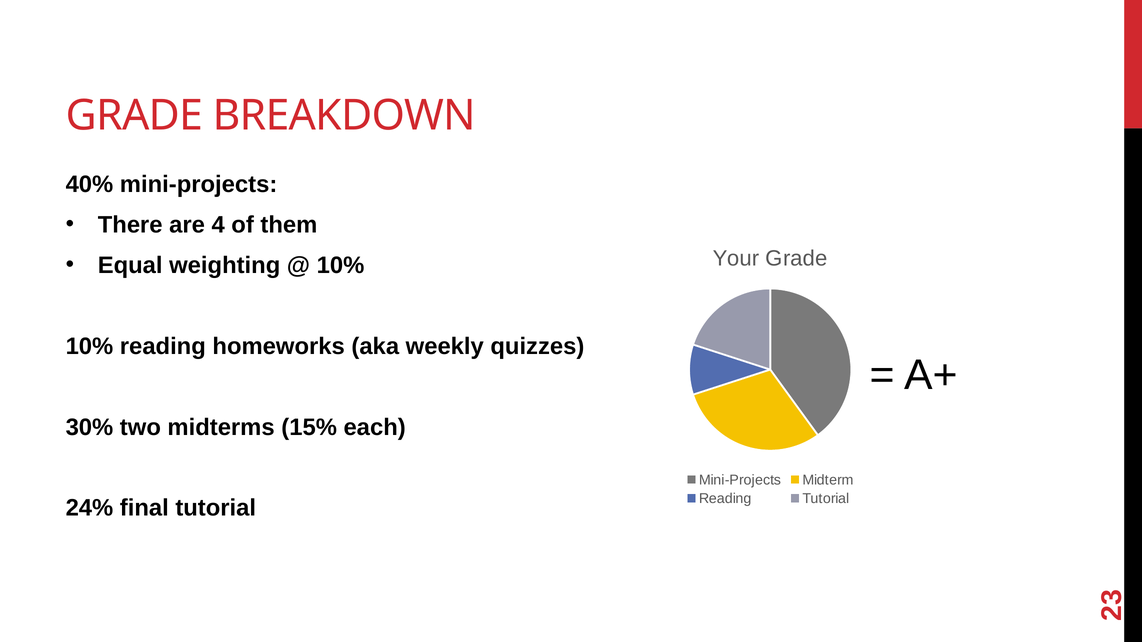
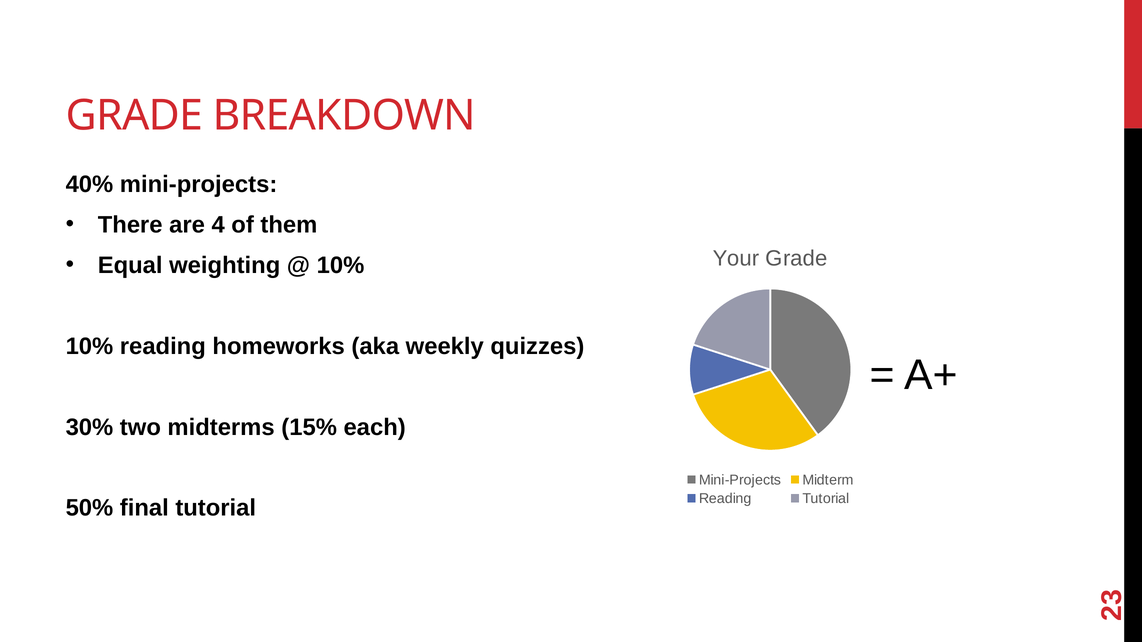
24%: 24% -> 50% (89, 508)
